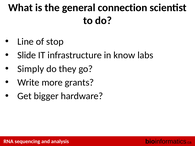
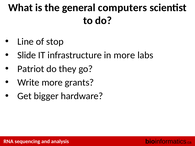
connection: connection -> computers (122, 8)
in know: know -> more (124, 55)
Simply: Simply -> Patriot (31, 69)
